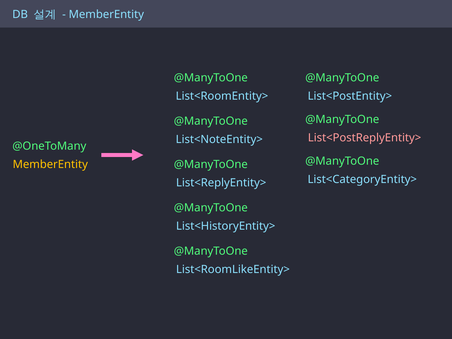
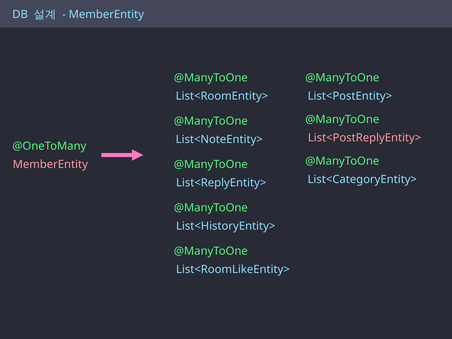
MemberEntity colour: yellow -> pink (50, 164)
